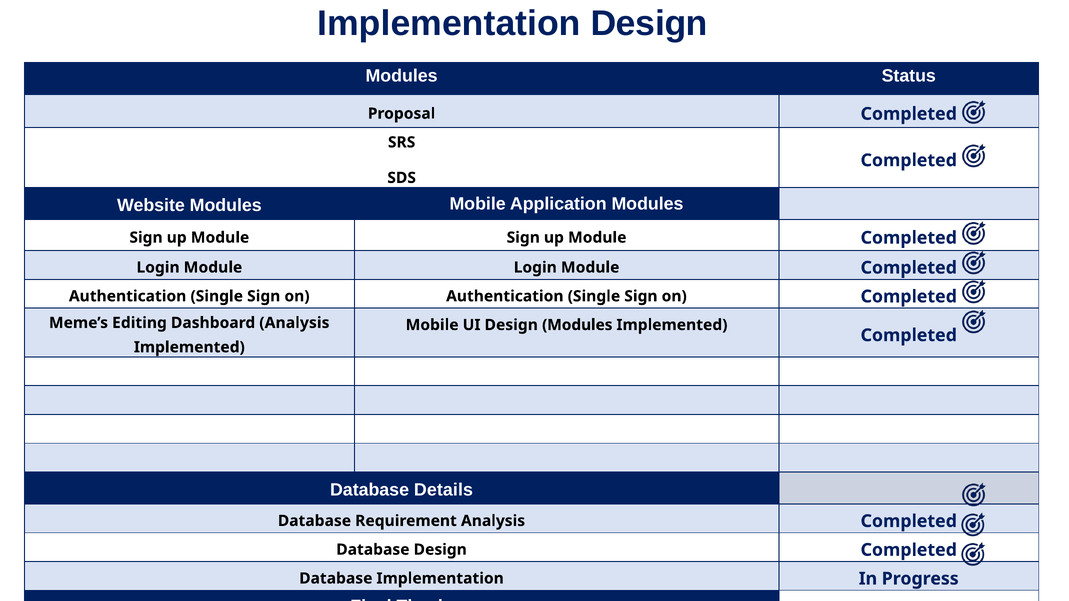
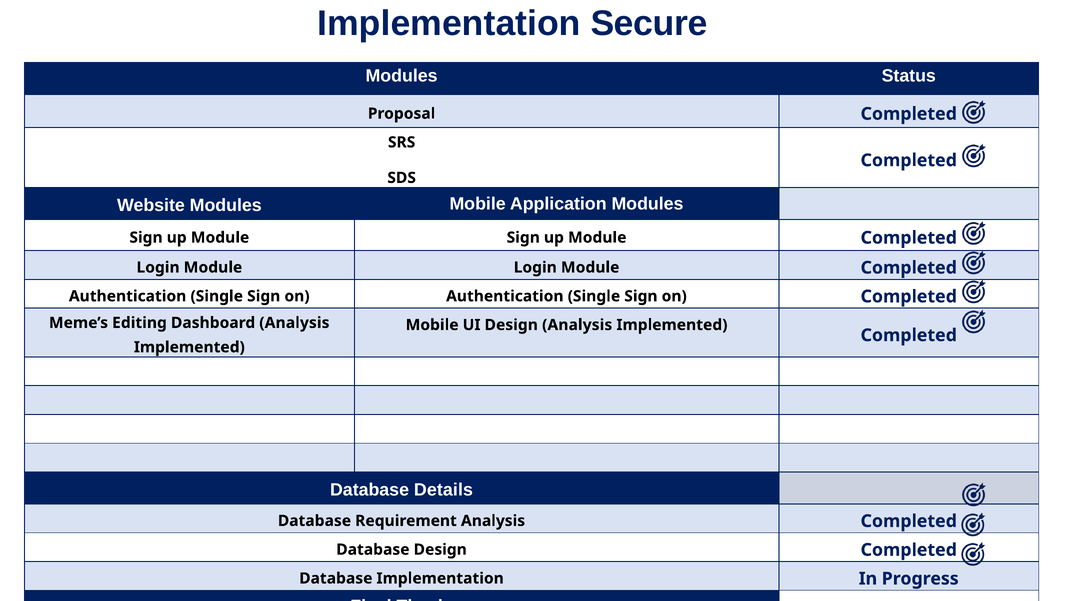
Implementation Design: Design -> Secure (649, 23)
Design Modules: Modules -> Analysis (577, 325)
